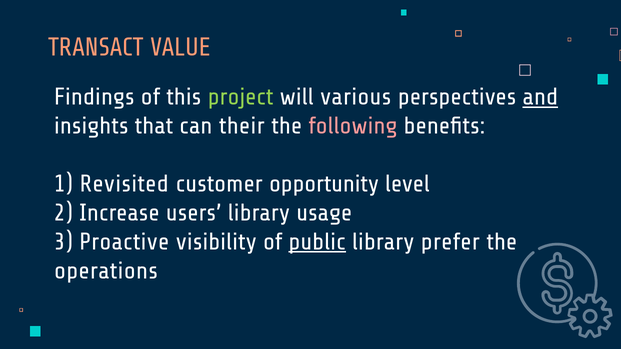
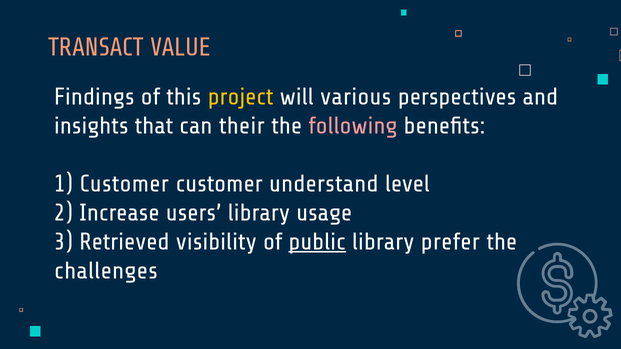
project colour: light green -> yellow (241, 97)
and underline: present -> none (540, 97)
1 Revisited: Revisited -> Customer (124, 184)
opportunity: opportunity -> understand (324, 184)
Proactive: Proactive -> Retrieved (124, 242)
operations: operations -> challenges (106, 271)
